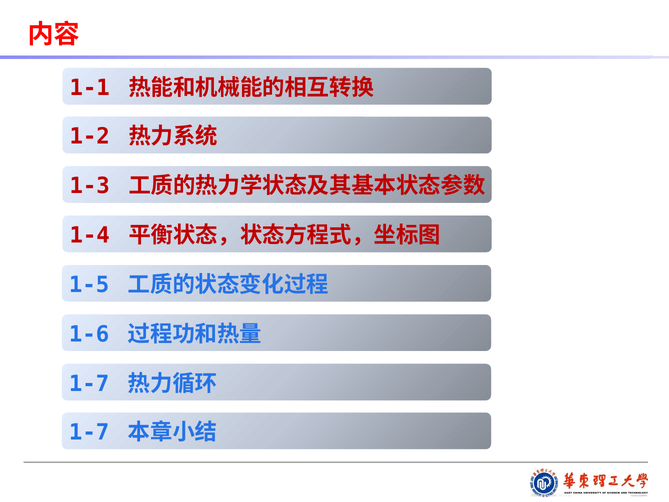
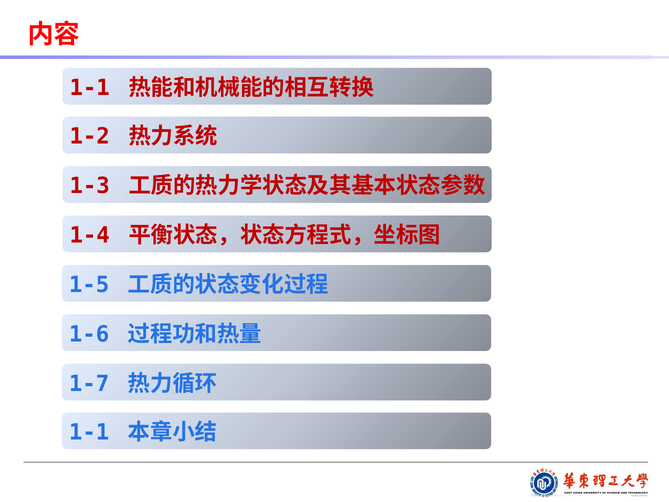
1-7: 1-7 -> 1-1 (89, 432)
